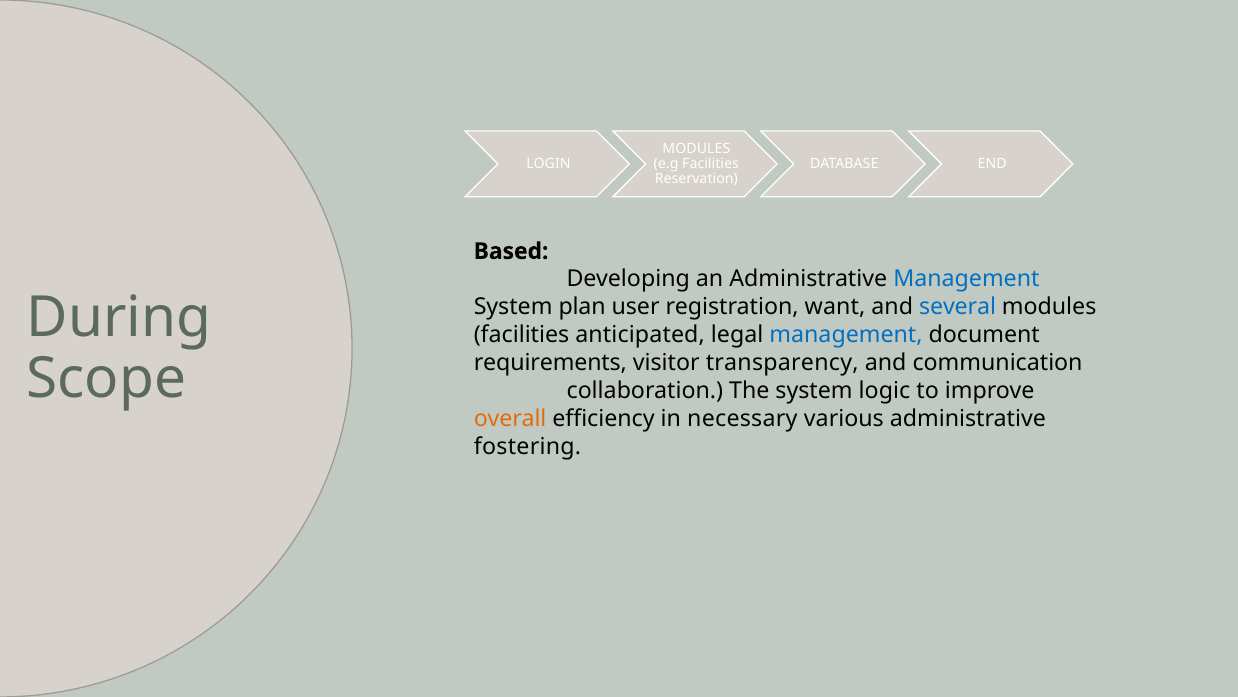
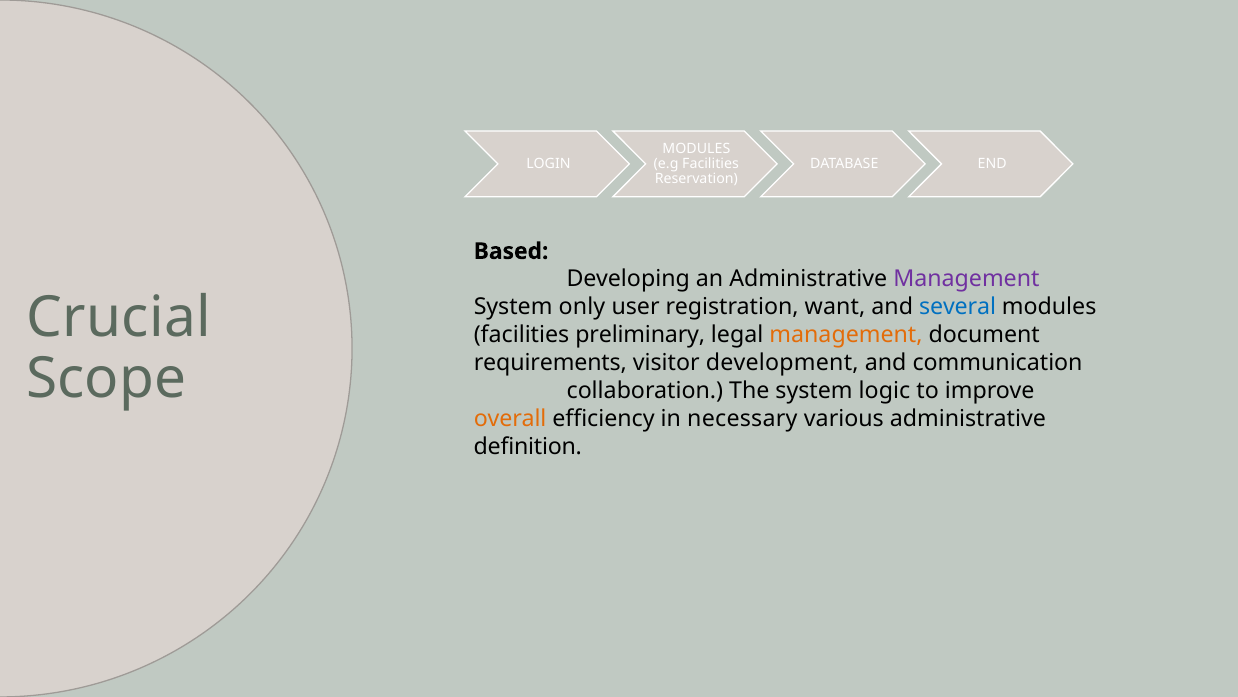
Management colour: blue -> purple (966, 279)
plan: plan -> only (582, 307)
During: During -> Crucial (119, 317)
anticipated: anticipated -> preliminary (640, 335)
management colour: blue -> orange (846, 335)
transparency: transparency -> development (782, 362)
fostering: fostering -> definition (528, 446)
